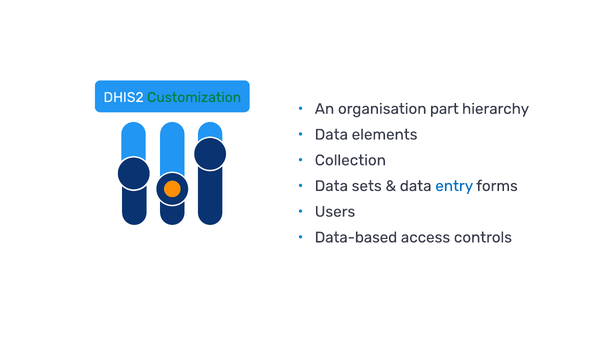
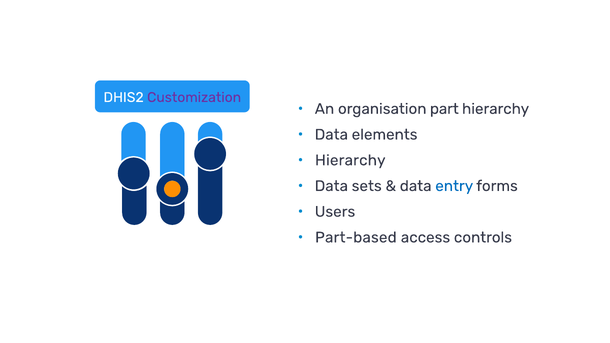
Customization colour: green -> purple (194, 97)
Collection: Collection -> Hierarchy (350, 160)
Data-based: Data-based -> Part-based (356, 237)
